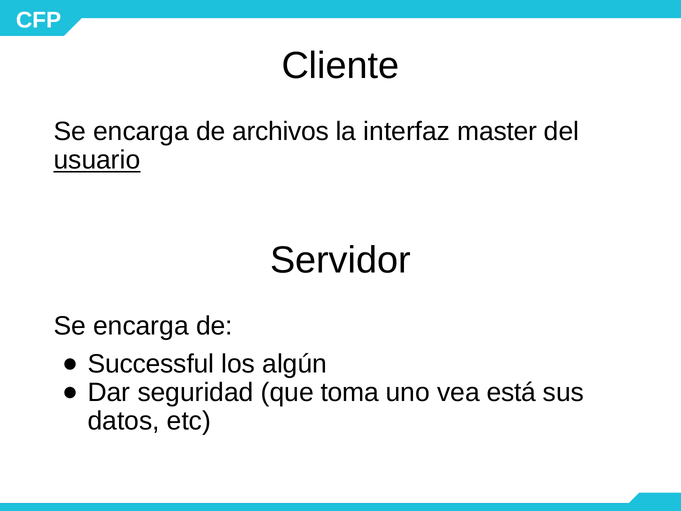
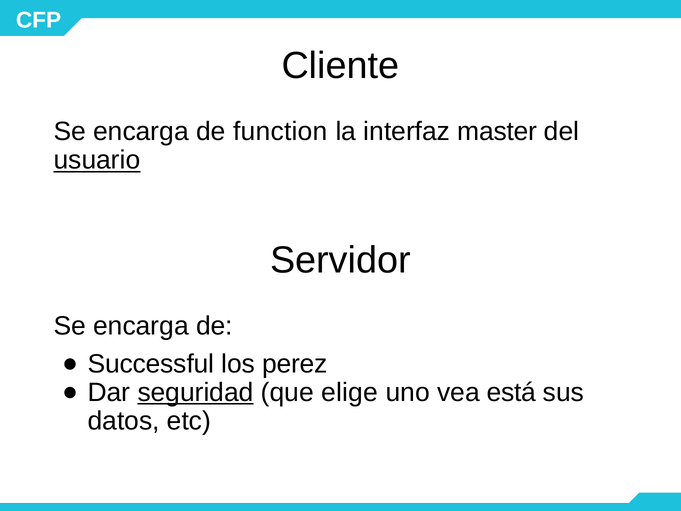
archivos: archivos -> function (280, 132)
algún: algún -> perez (295, 364)
seguridad underline: none -> present (196, 392)
toma: toma -> elige (350, 392)
